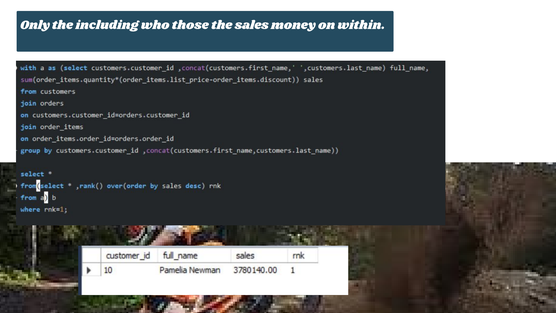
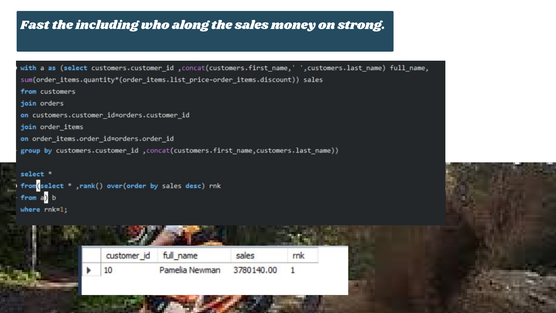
Only: Only -> Fast (35, 25)
those: those -> along (190, 25)
within: within -> strong (361, 25)
